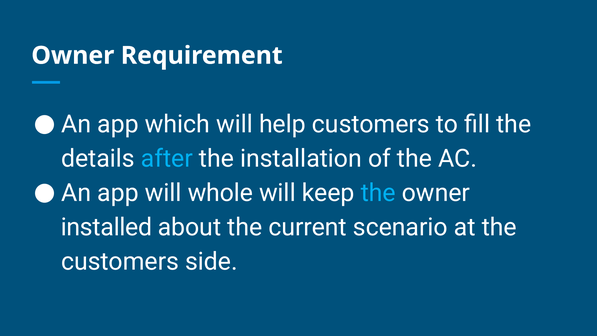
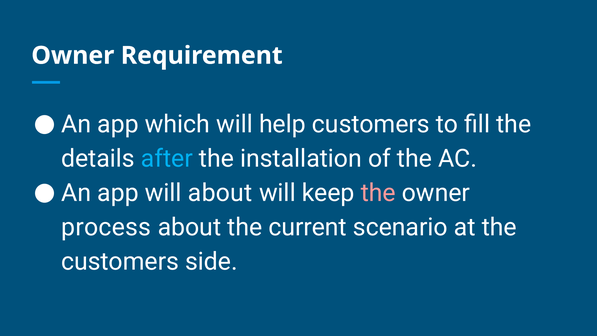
will whole: whole -> about (220, 193)
the colour: light blue -> pink (378, 193)
installed: installed -> process (106, 227)
